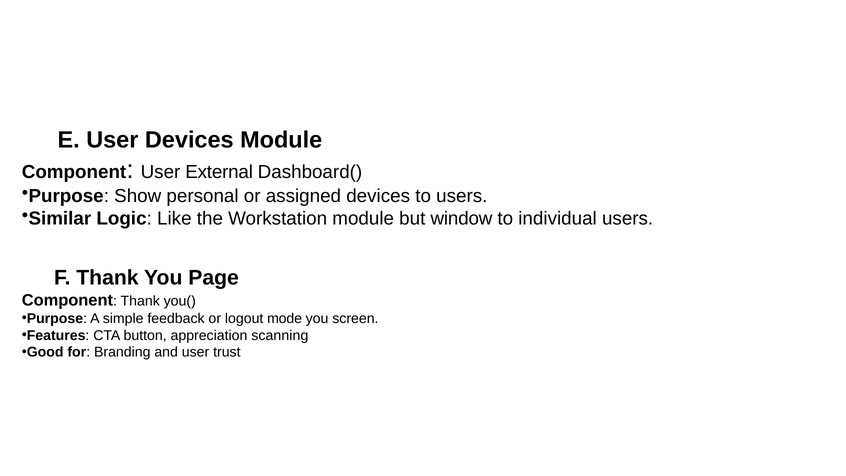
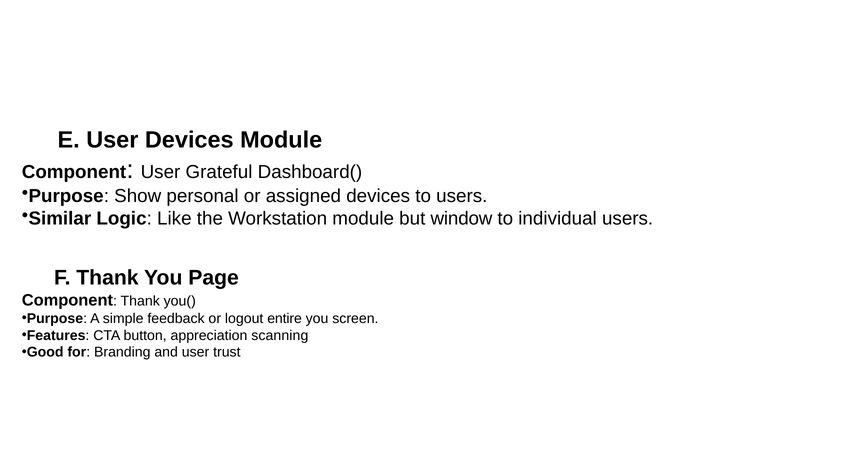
External: External -> Grateful (219, 172)
mode: mode -> entire (285, 318)
